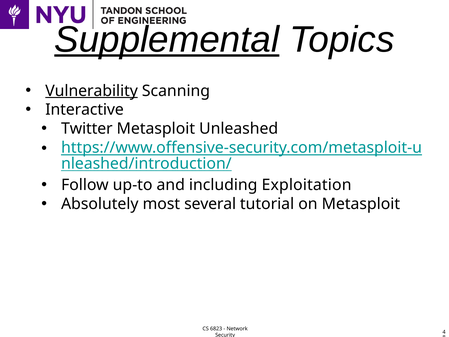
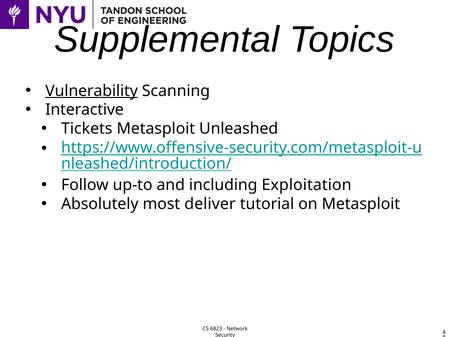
Supplemental underline: present -> none (167, 40)
Twitter: Twitter -> Tickets (87, 129)
several: several -> deliver (210, 204)
